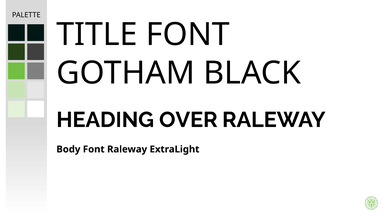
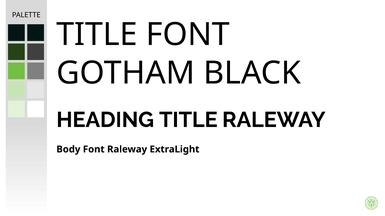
HEADING OVER: OVER -> TITLE (188, 120)
